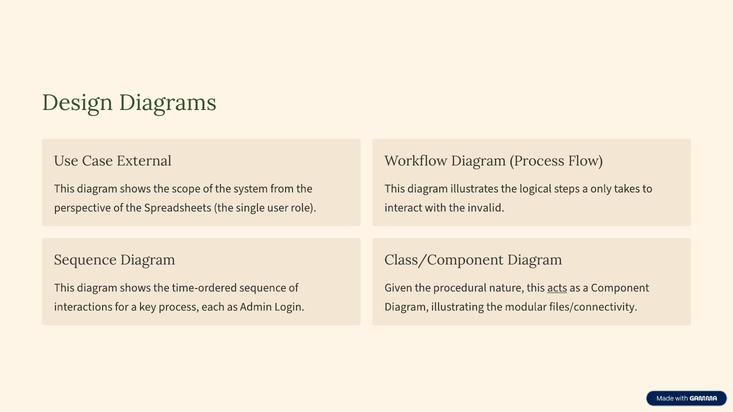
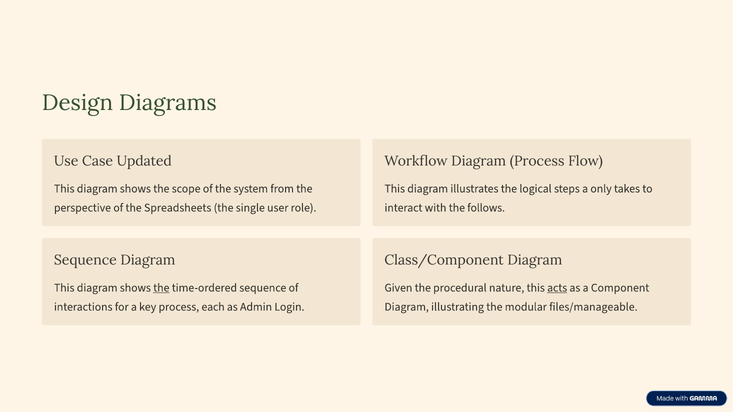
External: External -> Updated (144, 161)
invalid: invalid -> follows (486, 208)
the underline: none -> present (161, 288)
files/connectivity: files/connectivity -> files/manageable (593, 307)
